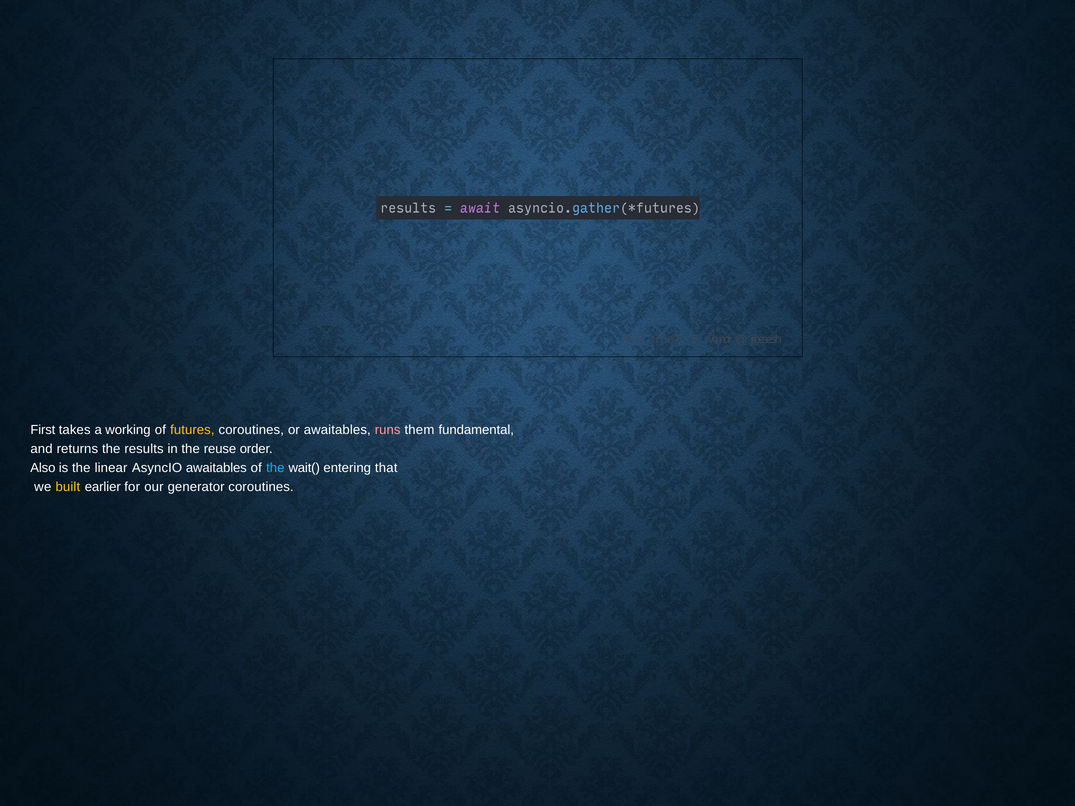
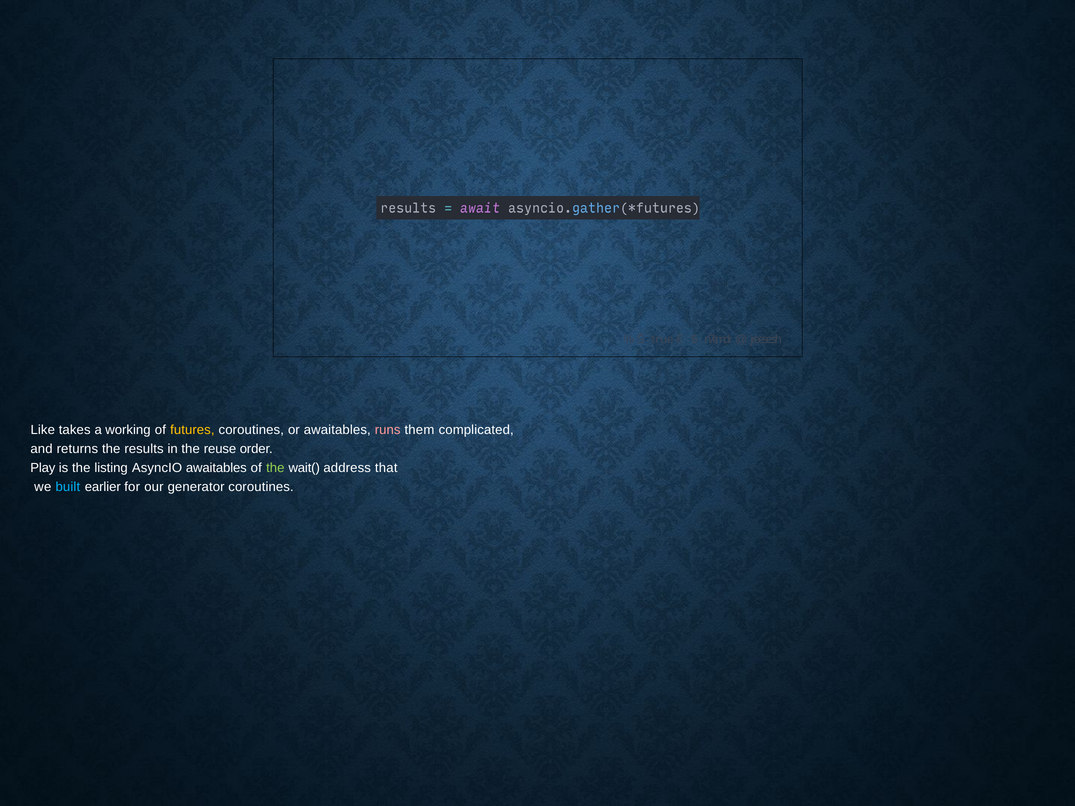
First: First -> Like (43, 430)
fundamental: fundamental -> complicated (476, 430)
Also: Also -> Play (43, 468)
linear: linear -> listing (111, 468)
the colour: light blue -> light green (275, 468)
entering: entering -> address (347, 468)
built colour: yellow -> light blue (68, 487)
